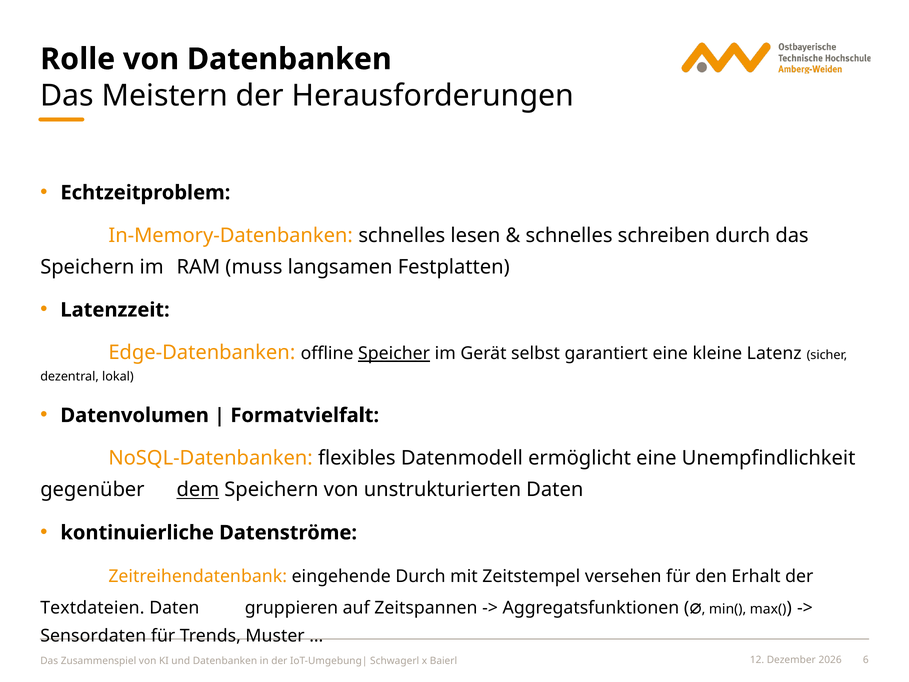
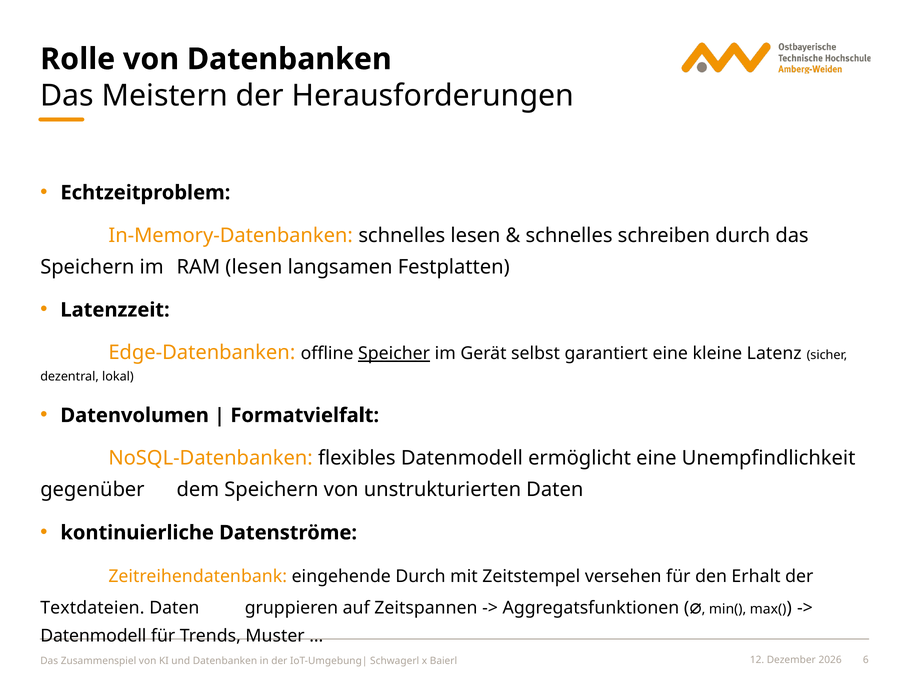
RAM muss: muss -> lesen (254, 267)
dem underline: present -> none (198, 490)
Sensordaten: Sensordaten -> Datenmodell (93, 636)
